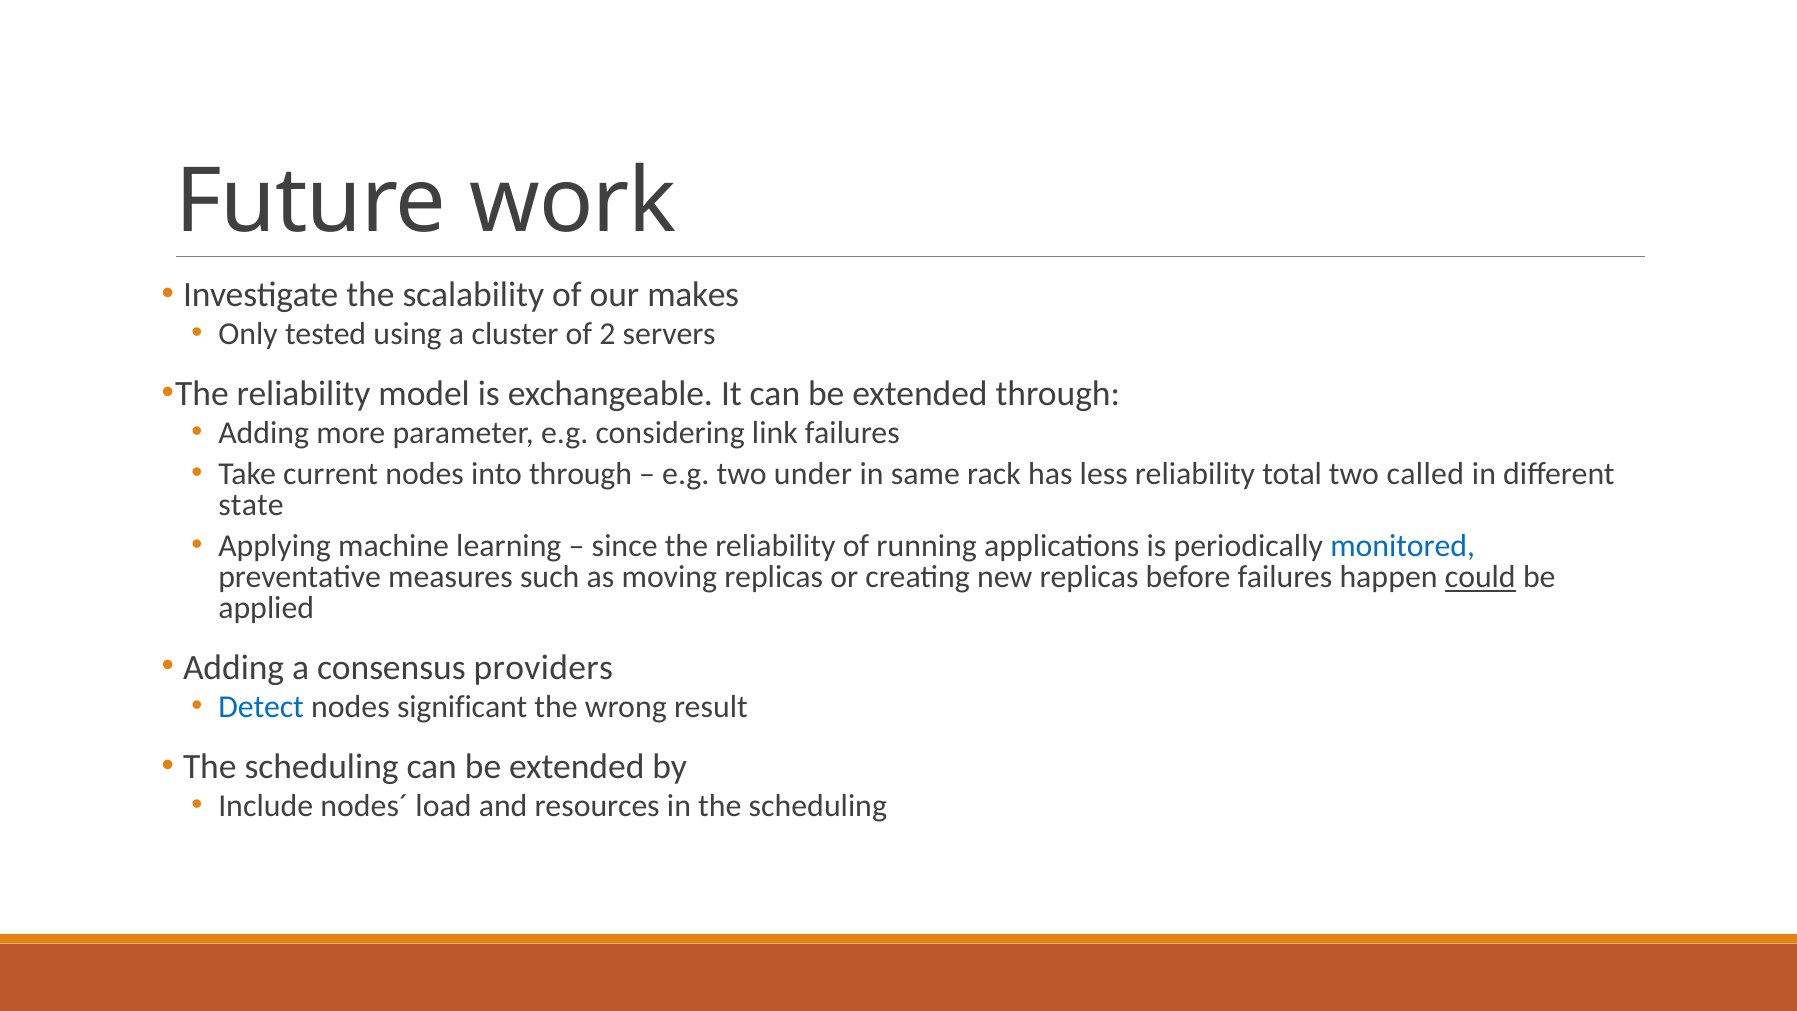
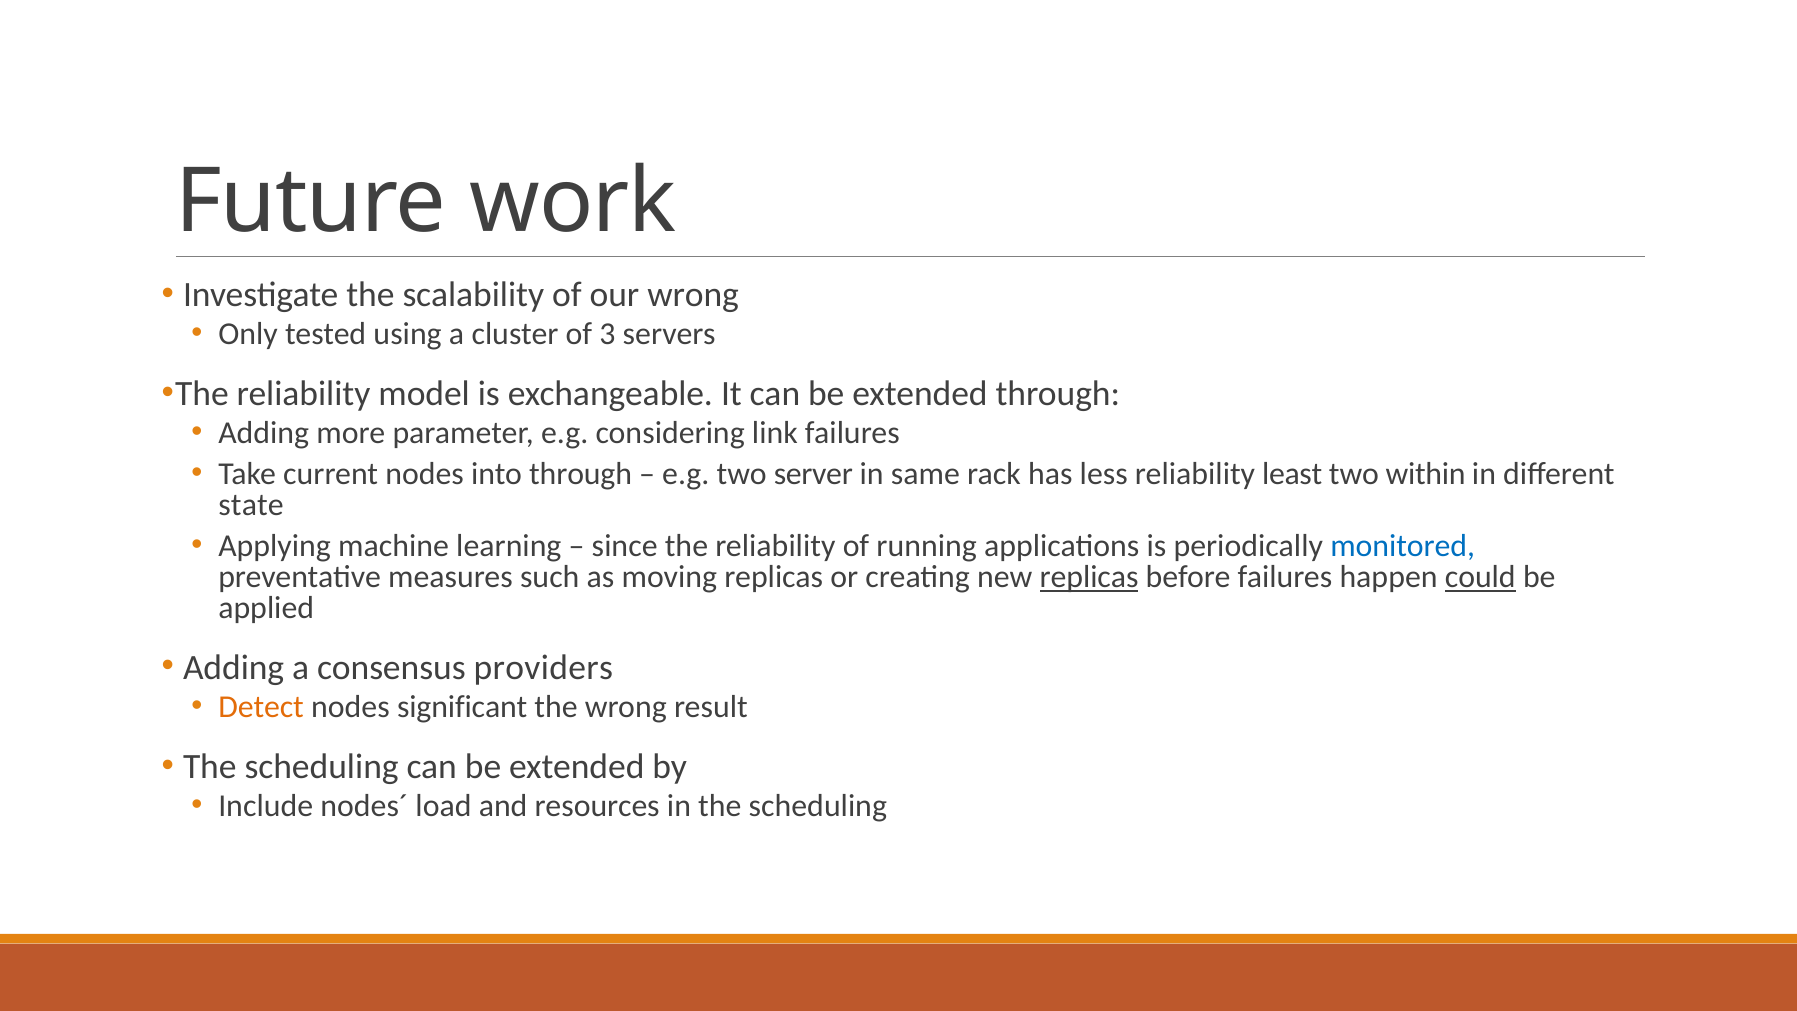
our makes: makes -> wrong (693, 295)
2: 2 -> 3 (607, 334)
under: under -> server (813, 474)
total: total -> least (1292, 474)
called: called -> within (1426, 474)
replicas underline: none -> present (1089, 577)
Detect colour: blue -> orange (261, 707)
